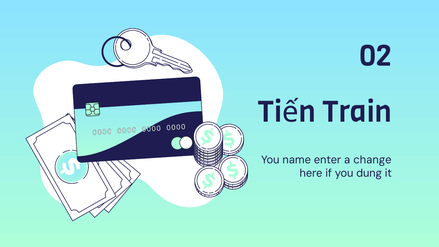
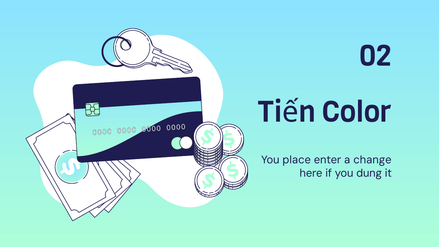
Train: Train -> Color (357, 112)
name: name -> place (297, 160)
